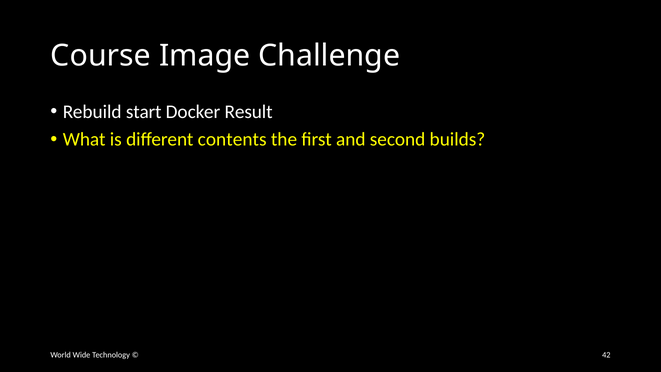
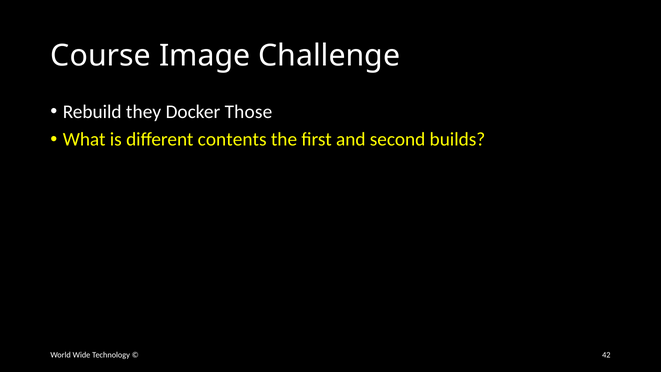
start: start -> they (144, 112)
Result: Result -> Those (248, 112)
